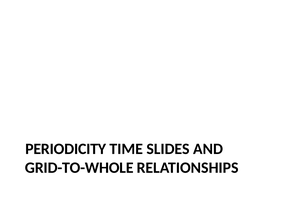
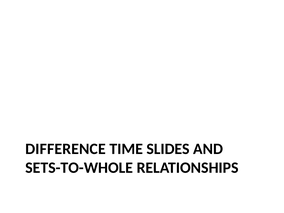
PERIODICITY: PERIODICITY -> DIFFERENCE (66, 149)
GRID-TO-WHOLE: GRID-TO-WHOLE -> SETS-TO-WHOLE (79, 168)
